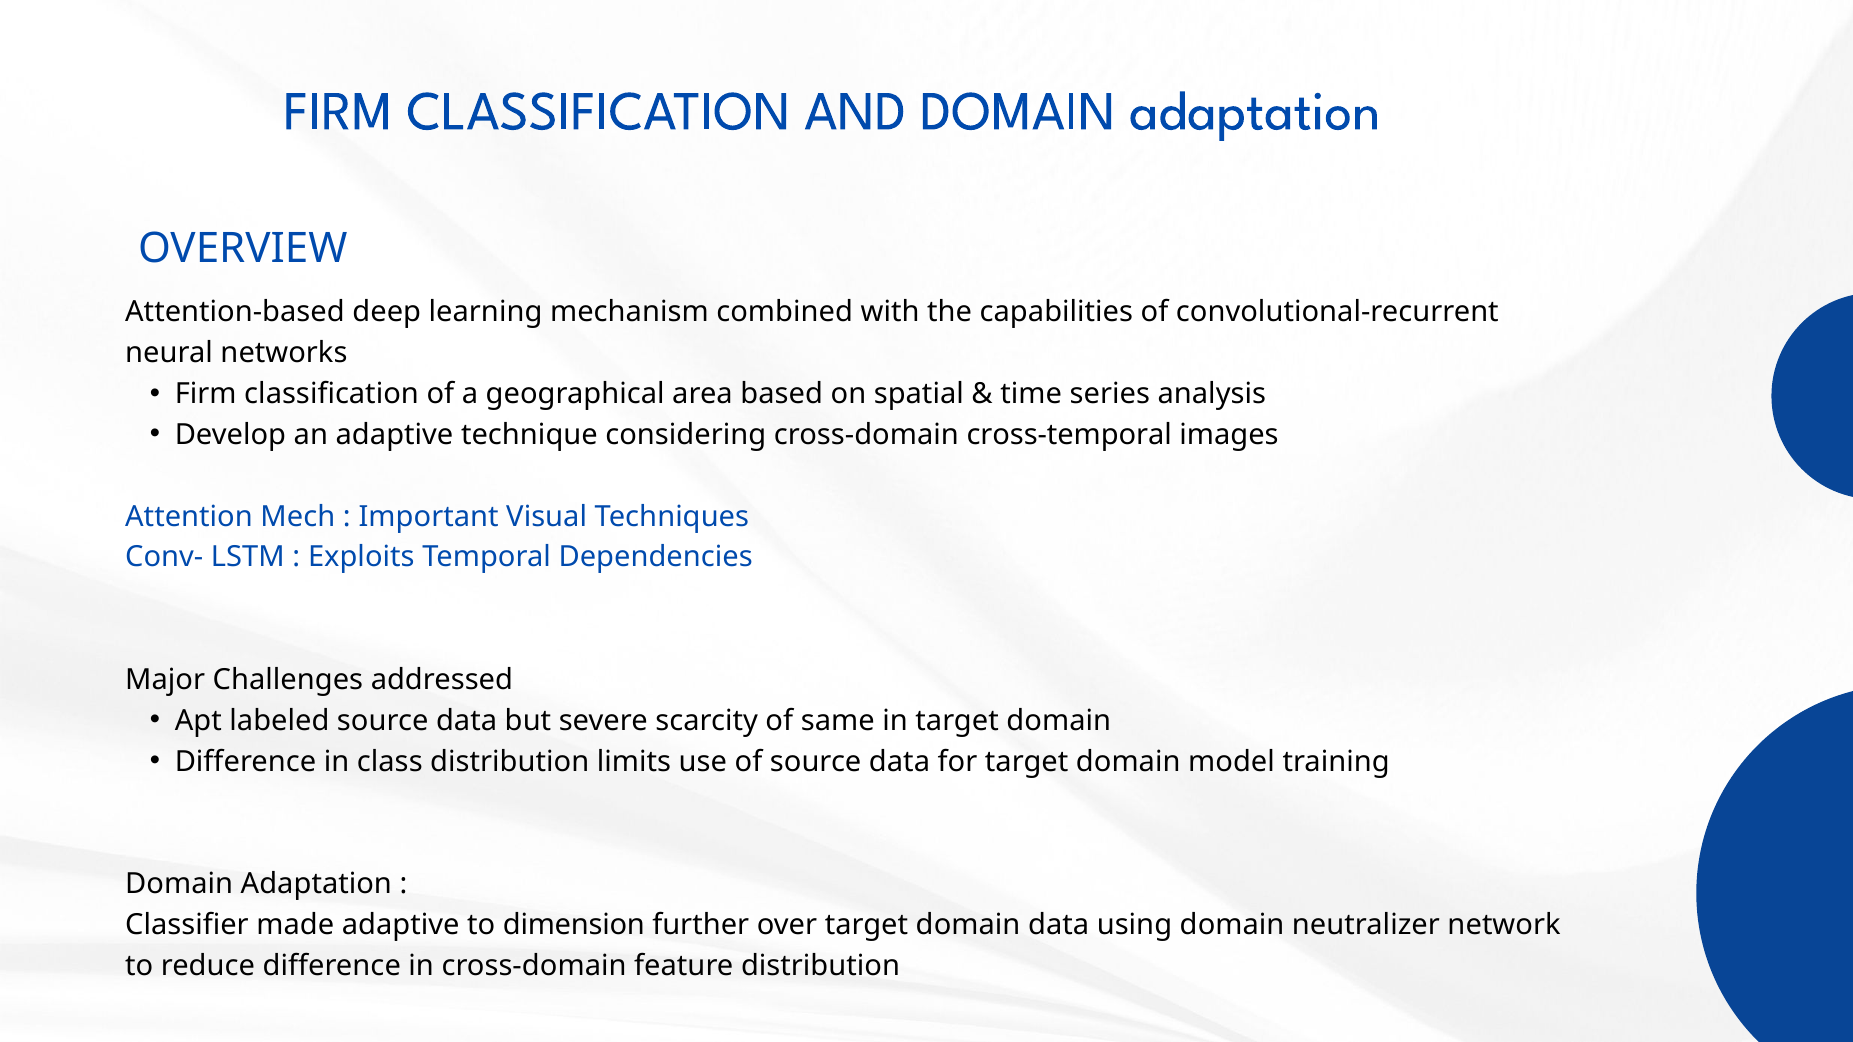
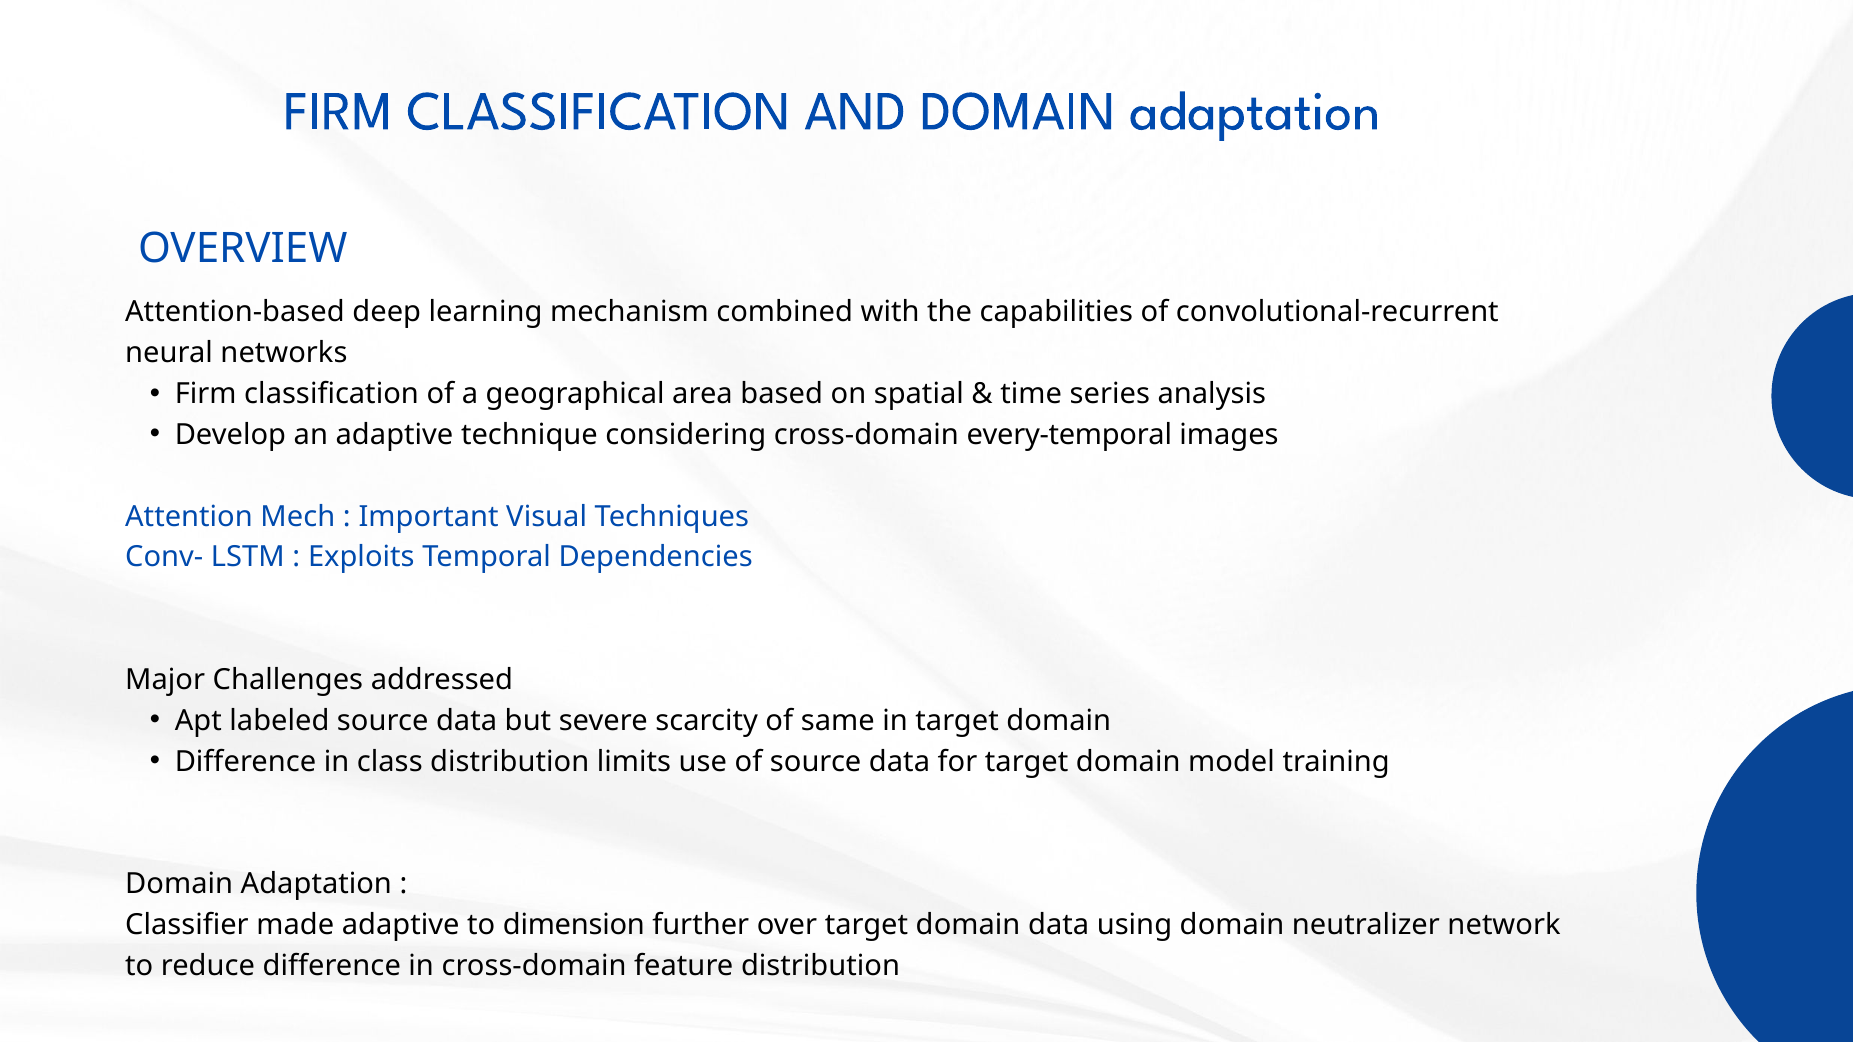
cross-temporal: cross-temporal -> every-temporal (1069, 435)
